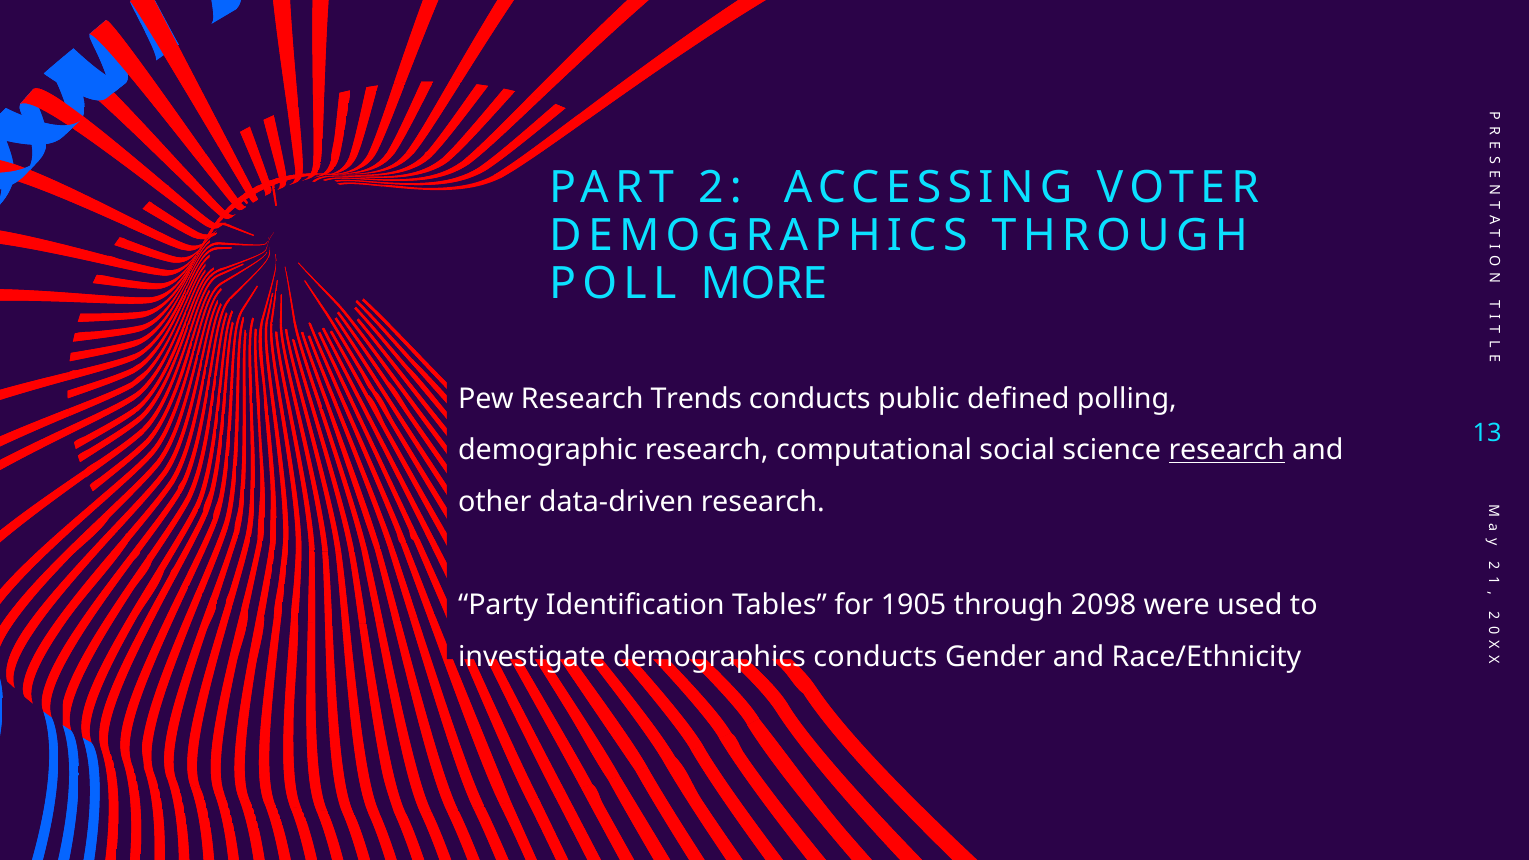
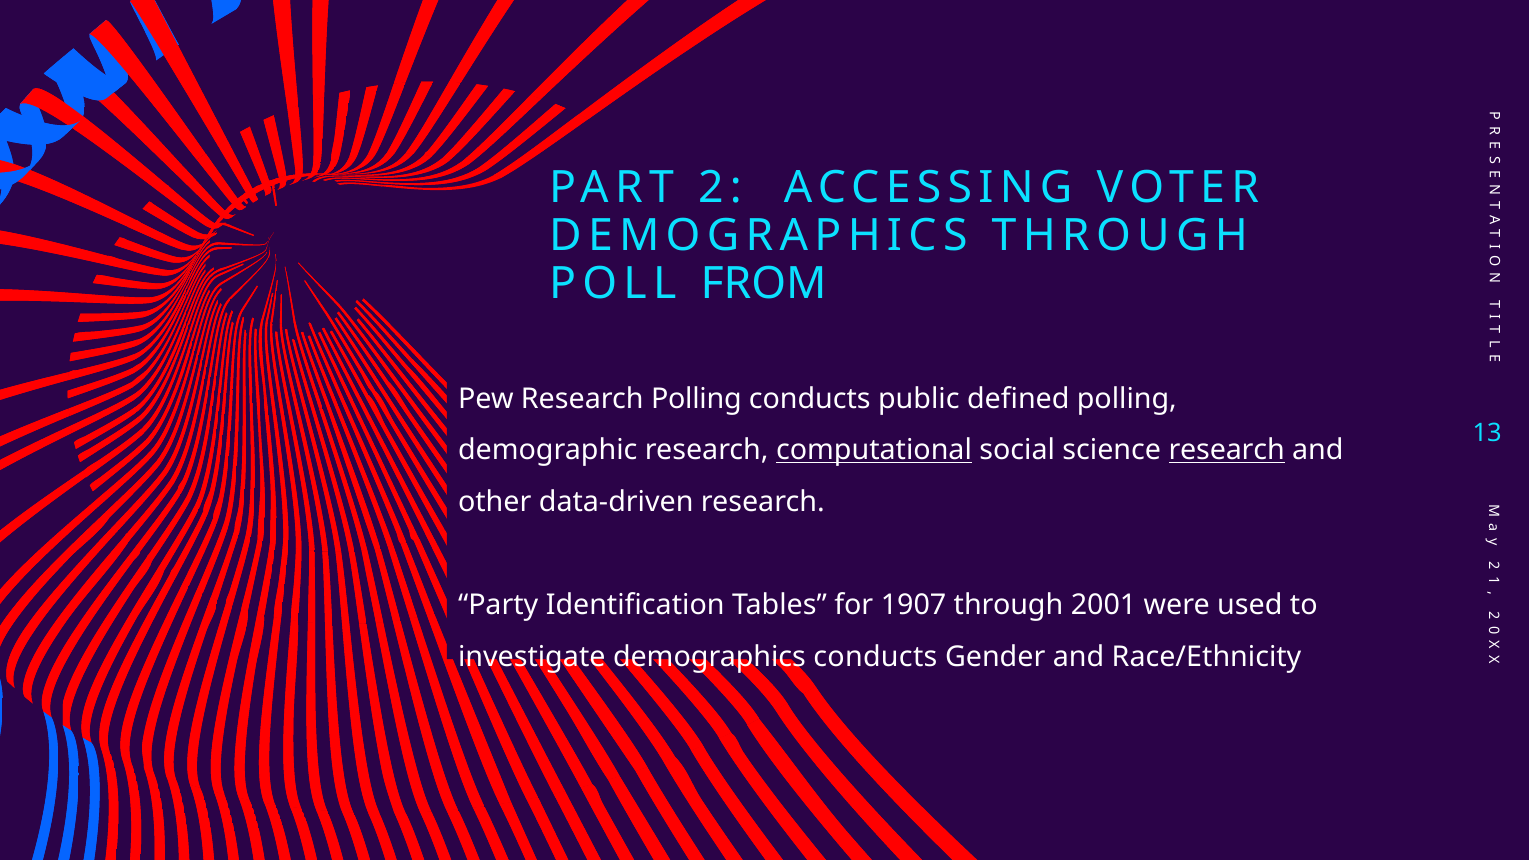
MORE: MORE -> FROM (764, 284)
Research Trends: Trends -> Polling (696, 399)
computational underline: none -> present (874, 450)
1905: 1905 -> 1907 (914, 605)
2098: 2098 -> 2001 (1104, 605)
